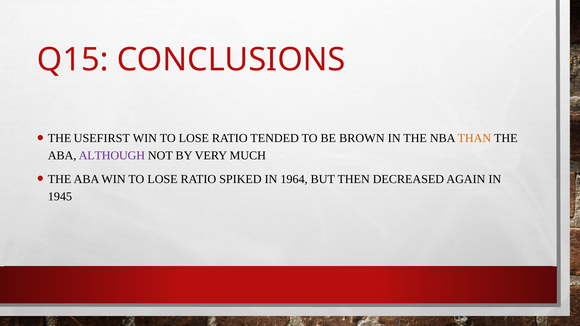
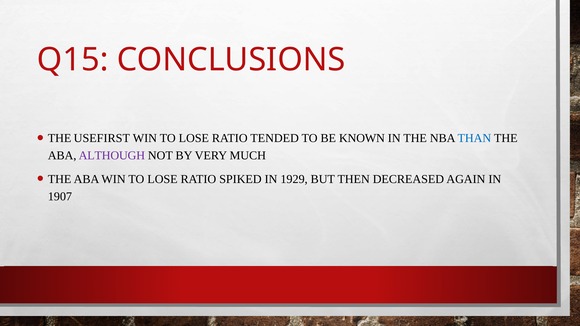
BROWN: BROWN -> KNOWN (362, 138)
THAN colour: orange -> blue (474, 138)
1964: 1964 -> 1929 (294, 179)
1945: 1945 -> 1907 (60, 197)
